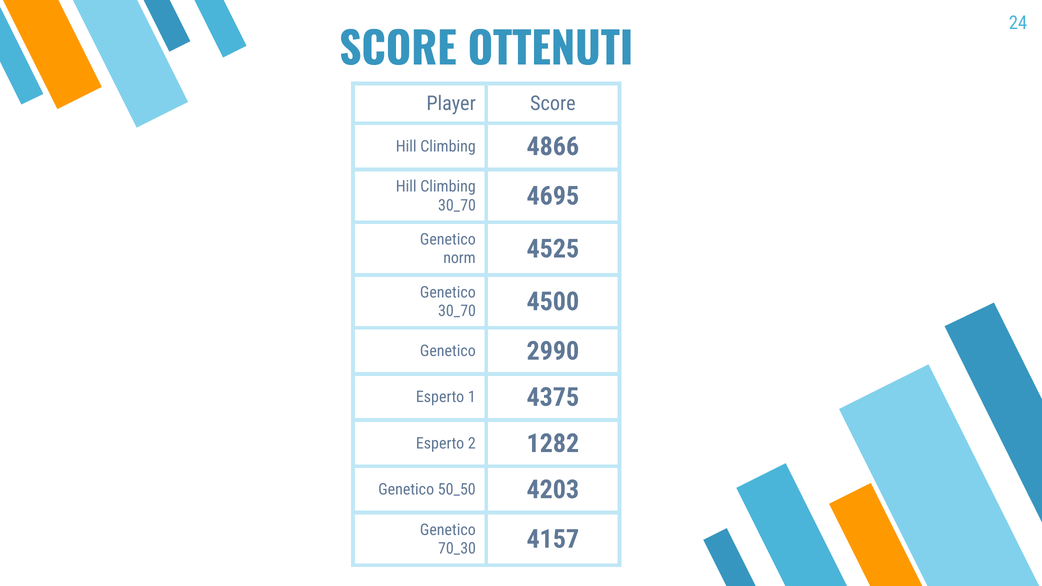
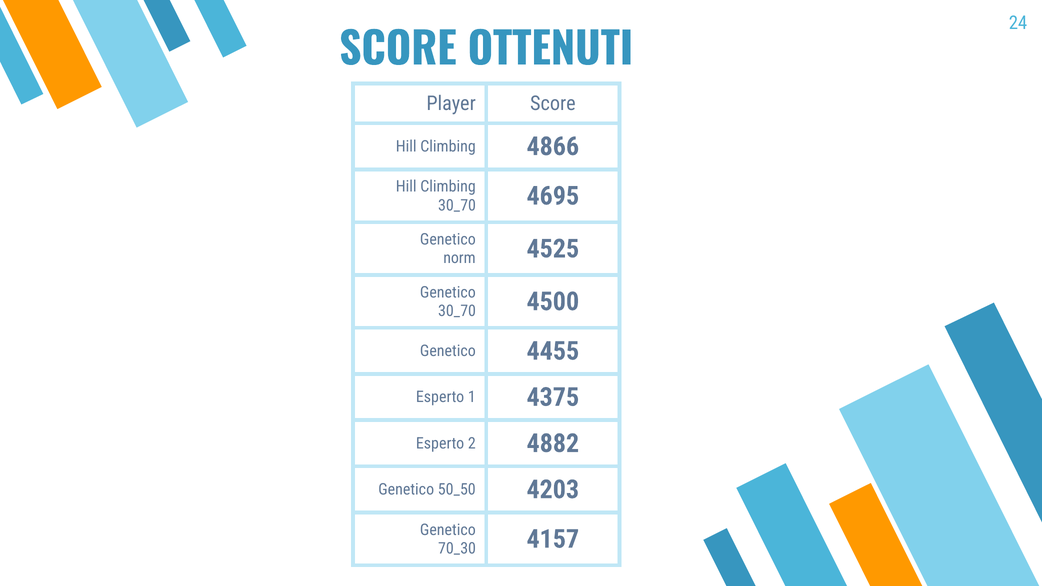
2990: 2990 -> 4455 (553, 351)
1282: 1282 -> 4882 (553, 444)
